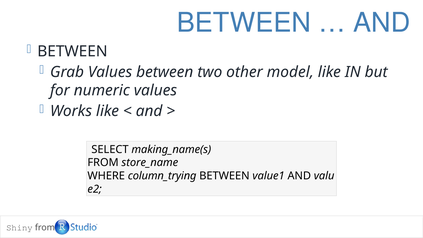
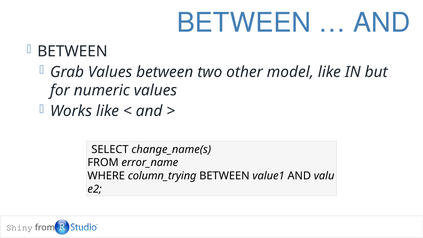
making_name(s: making_name(s -> change_name(s (171, 149)
store_name: store_name -> error_name (150, 163)
